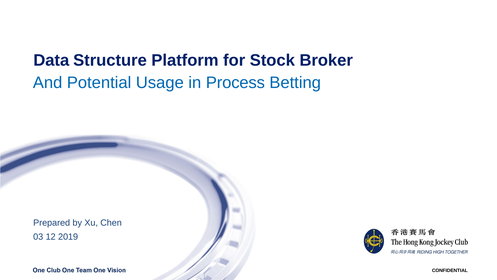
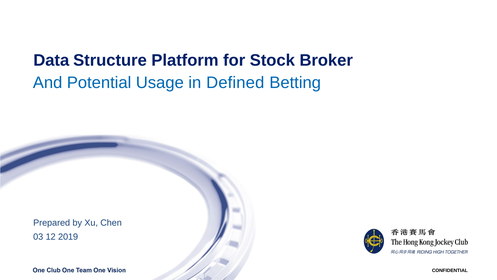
Process: Process -> Defined (235, 83)
